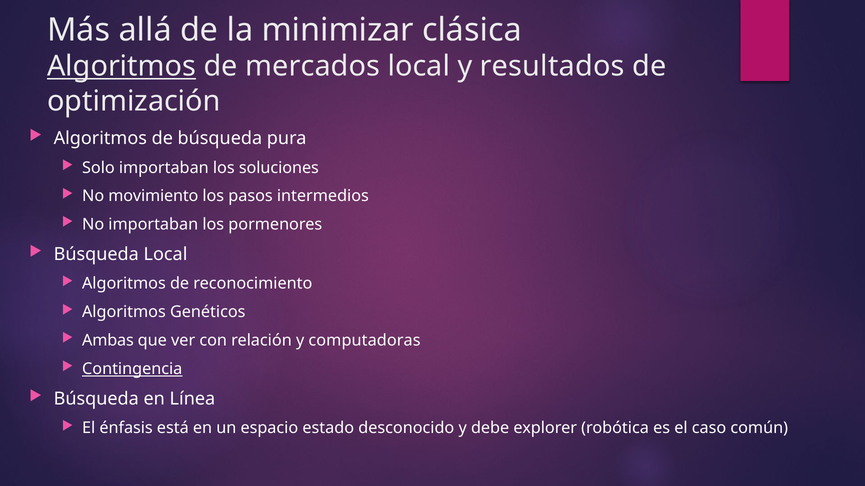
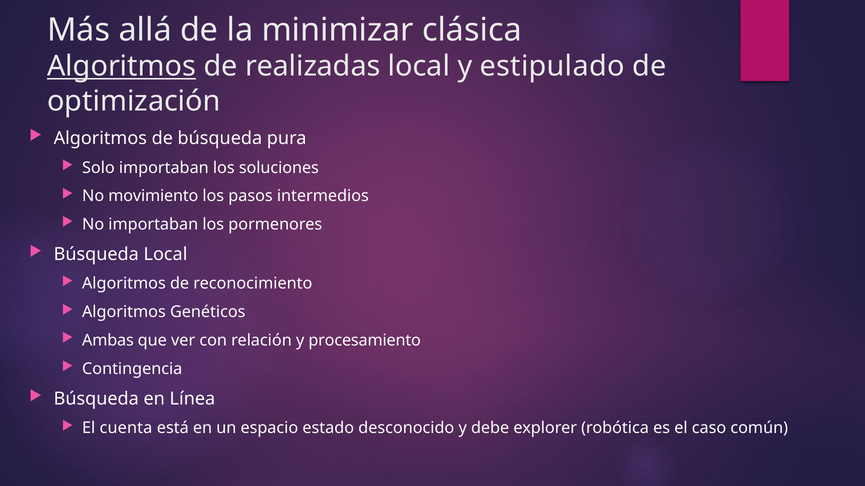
mercados: mercados -> realizadas (313, 67)
resultados: resultados -> estipulado (552, 67)
computadoras: computadoras -> procesamiento (365, 341)
Contingencia underline: present -> none (132, 369)
énfasis: énfasis -> cuenta (126, 429)
